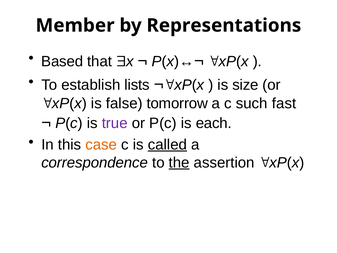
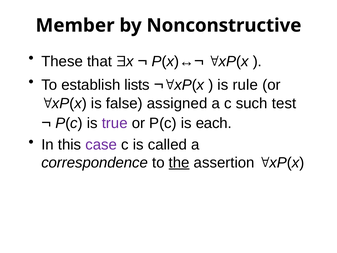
Representations: Representations -> Nonconstructive (224, 25)
Based: Based -> These (62, 61)
size: size -> rule (245, 85)
tomorrow: tomorrow -> assigned (177, 103)
fast: fast -> test (284, 103)
case colour: orange -> purple (101, 144)
called underline: present -> none (167, 144)
